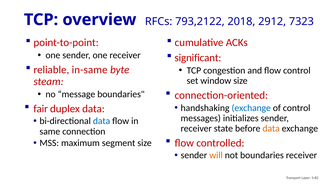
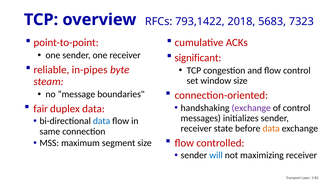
793,2122: 793,2122 -> 793,1422 (200, 21)
2912: 2912 -> 5683 (272, 21)
in-same: in-same -> in-pipes (90, 70)
exchange colour: blue -> purple (251, 108)
will colour: orange -> blue (216, 155)
not boundaries: boundaries -> maximizing (262, 155)
